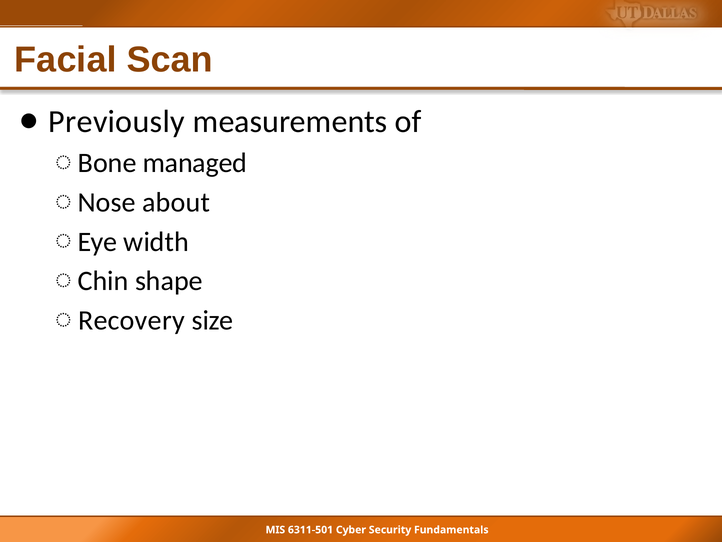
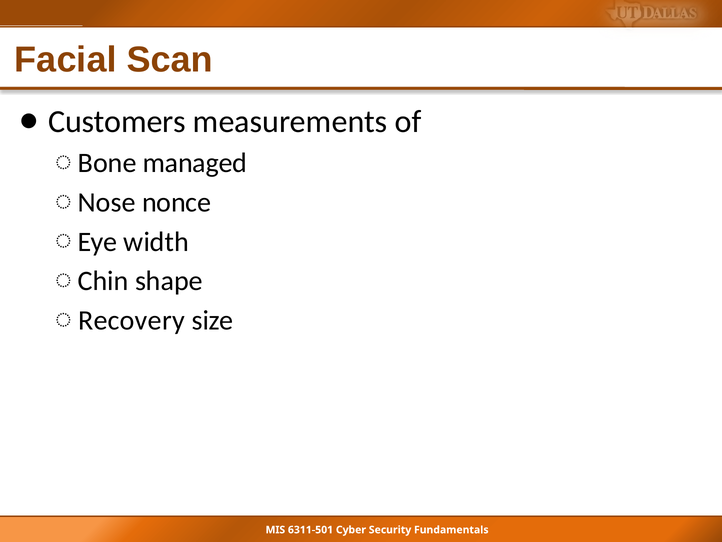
Previously: Previously -> Customers (117, 121)
about: about -> nonce (177, 202)
